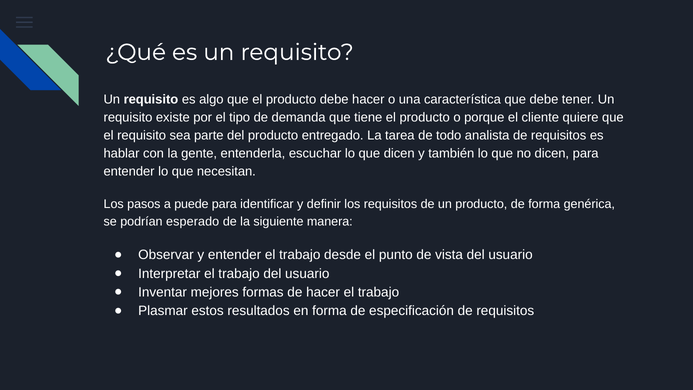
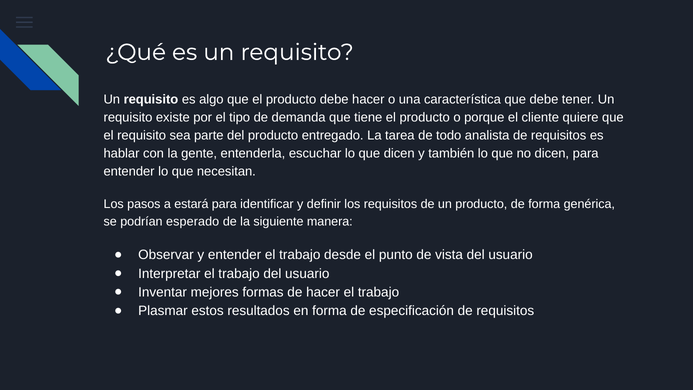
puede: puede -> estará (191, 204)
